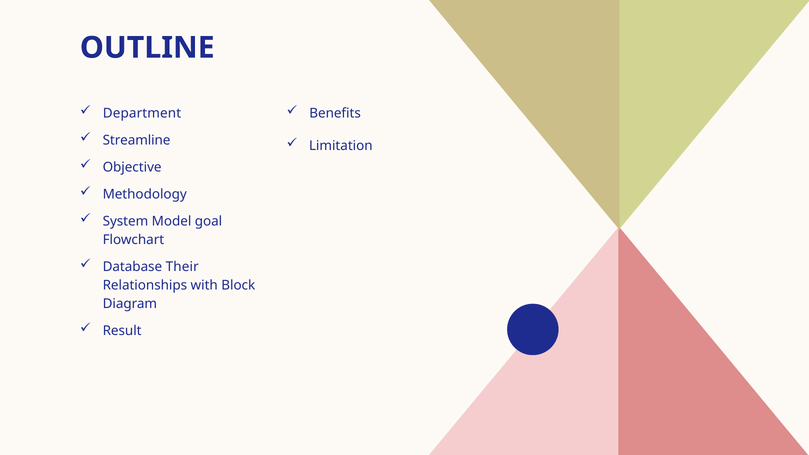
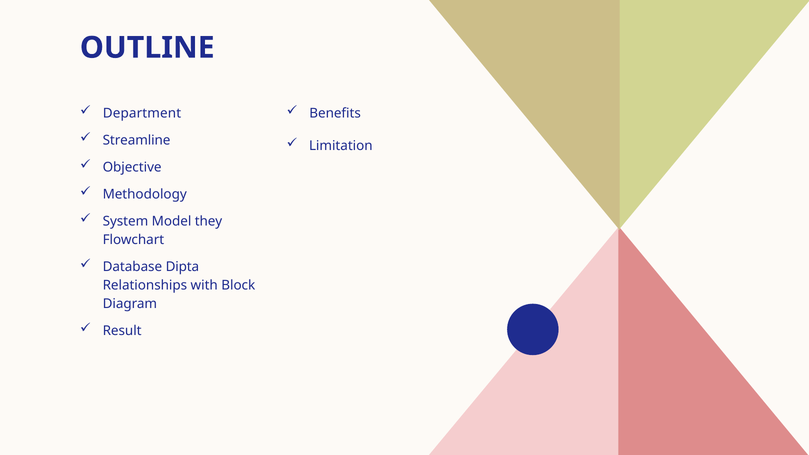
goal: goal -> they (208, 221)
Their: Their -> Dipta (182, 267)
